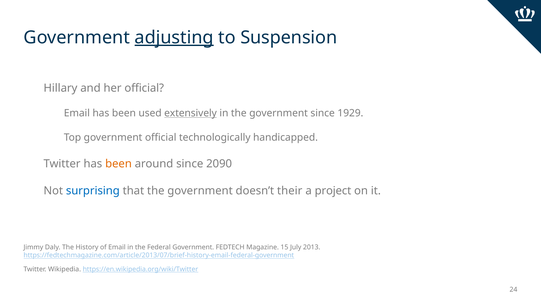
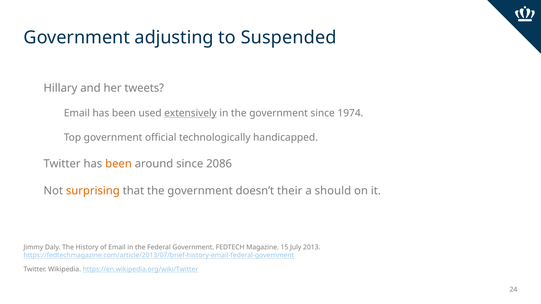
adjusting underline: present -> none (174, 38)
Suspension: Suspension -> Suspended (289, 38)
her official: official -> tweets (144, 88)
1929: 1929 -> 1974 (350, 113)
2090: 2090 -> 2086 (219, 164)
surprising colour: blue -> orange (93, 191)
project: project -> should (333, 191)
